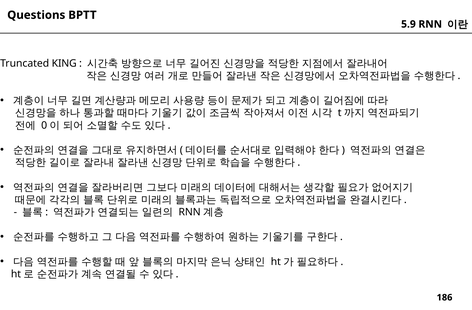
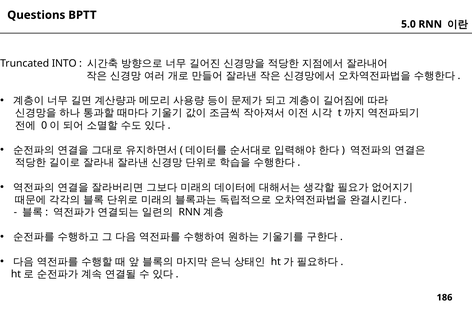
5.9: 5.9 -> 5.0 (408, 24)
KING: KING -> INTO (64, 63)
